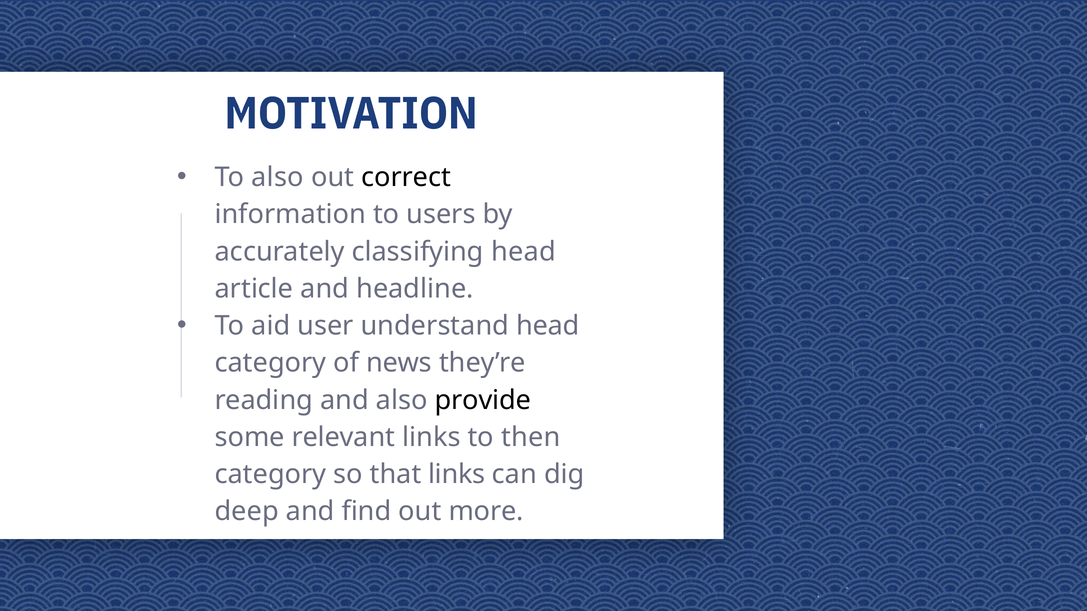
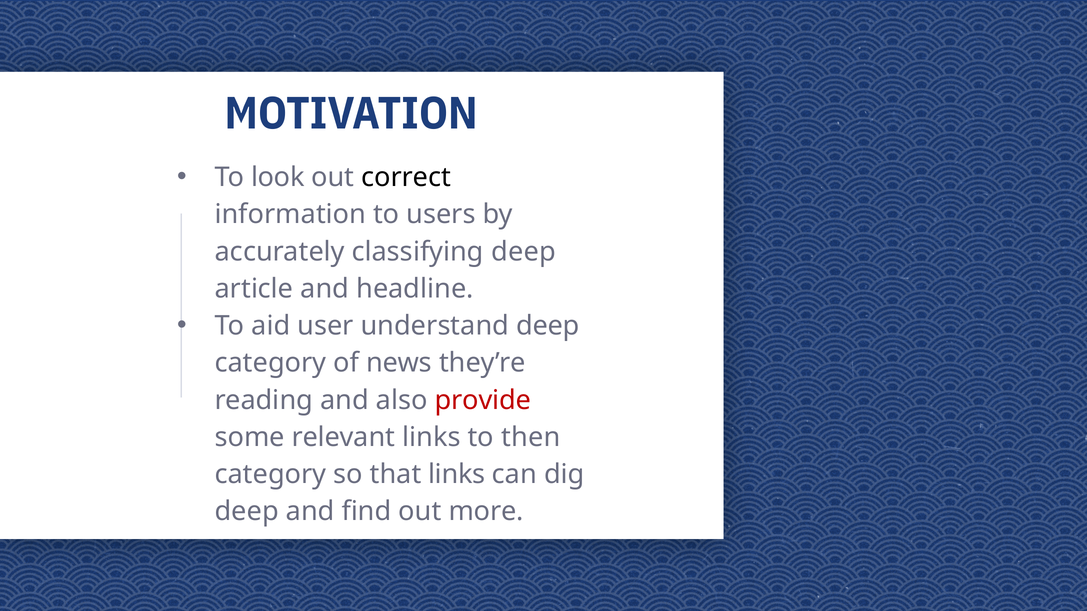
To also: also -> look (278, 178)
classifying head: head -> deep (524, 252)
understand head: head -> deep (548, 326)
provide colour: black -> red (483, 400)
